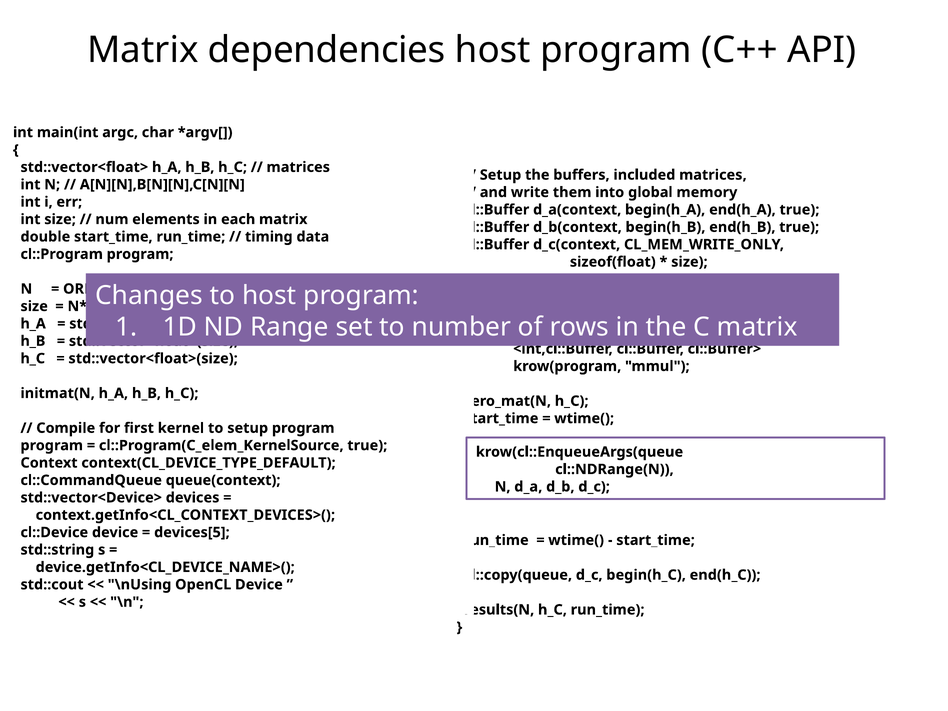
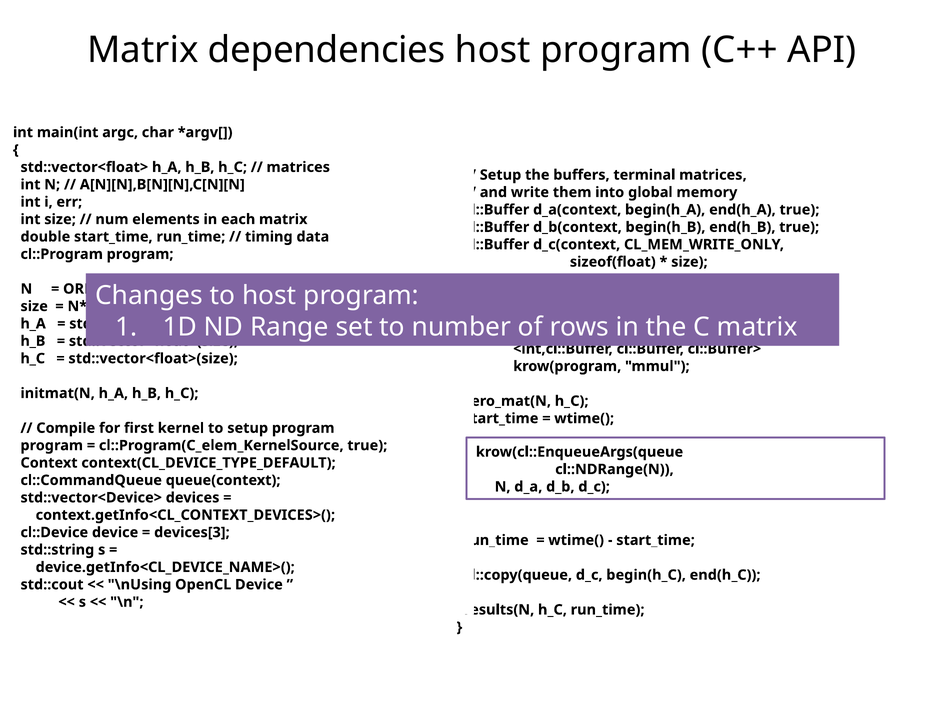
included: included -> terminal (644, 175)
devices[5: devices[5 -> devices[3 (192, 532)
